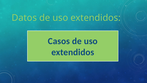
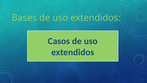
Datos: Datos -> Bases (24, 18)
